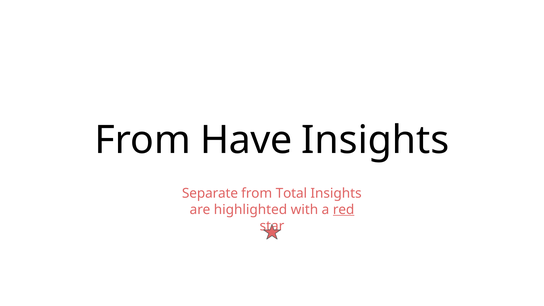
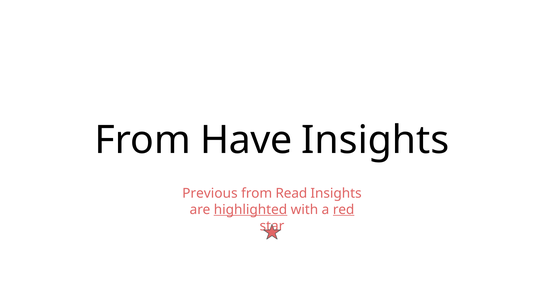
Separate: Separate -> Previous (210, 193)
Total: Total -> Read (291, 193)
highlighted underline: none -> present (250, 210)
